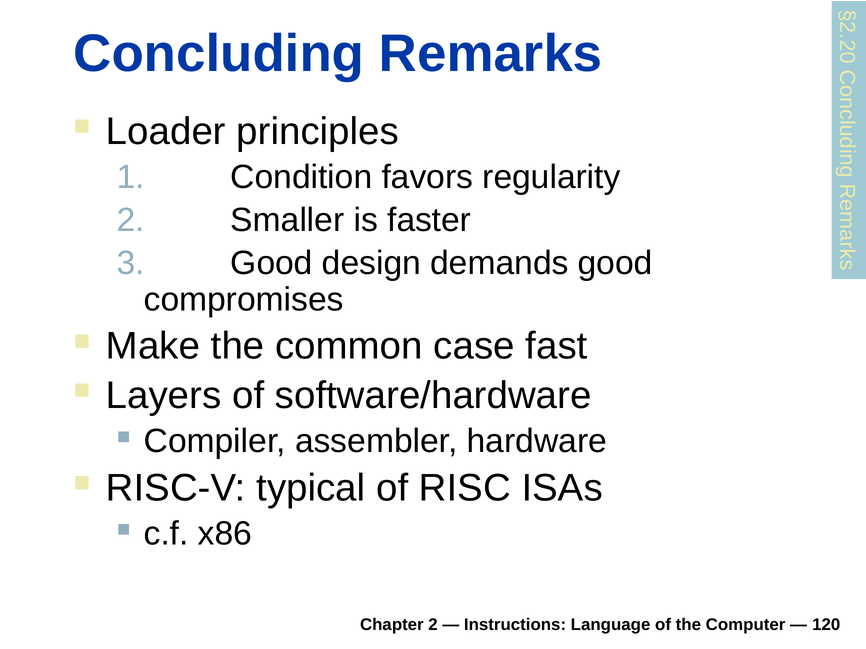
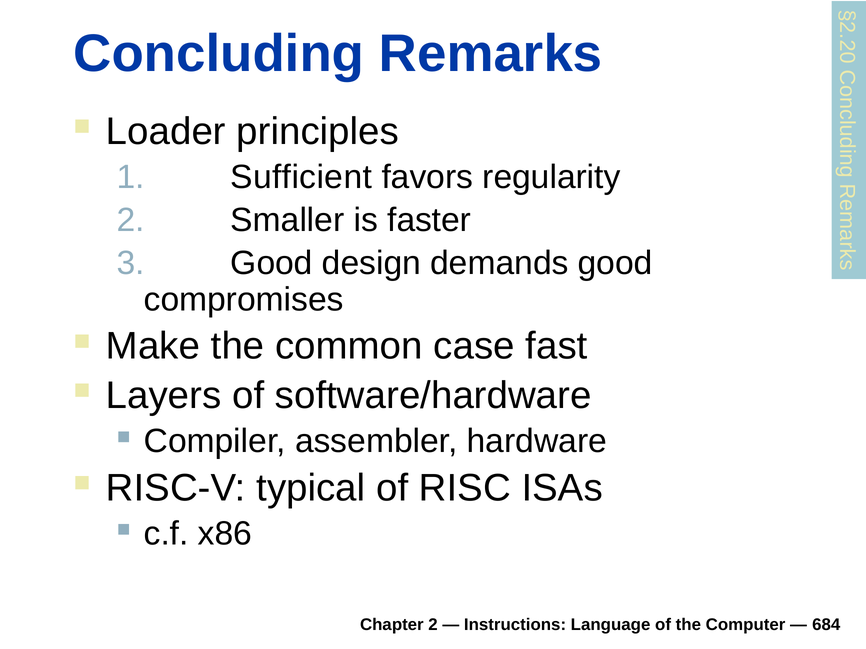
Condition: Condition -> Sufficient (301, 177)
120: 120 -> 684 (826, 625)
